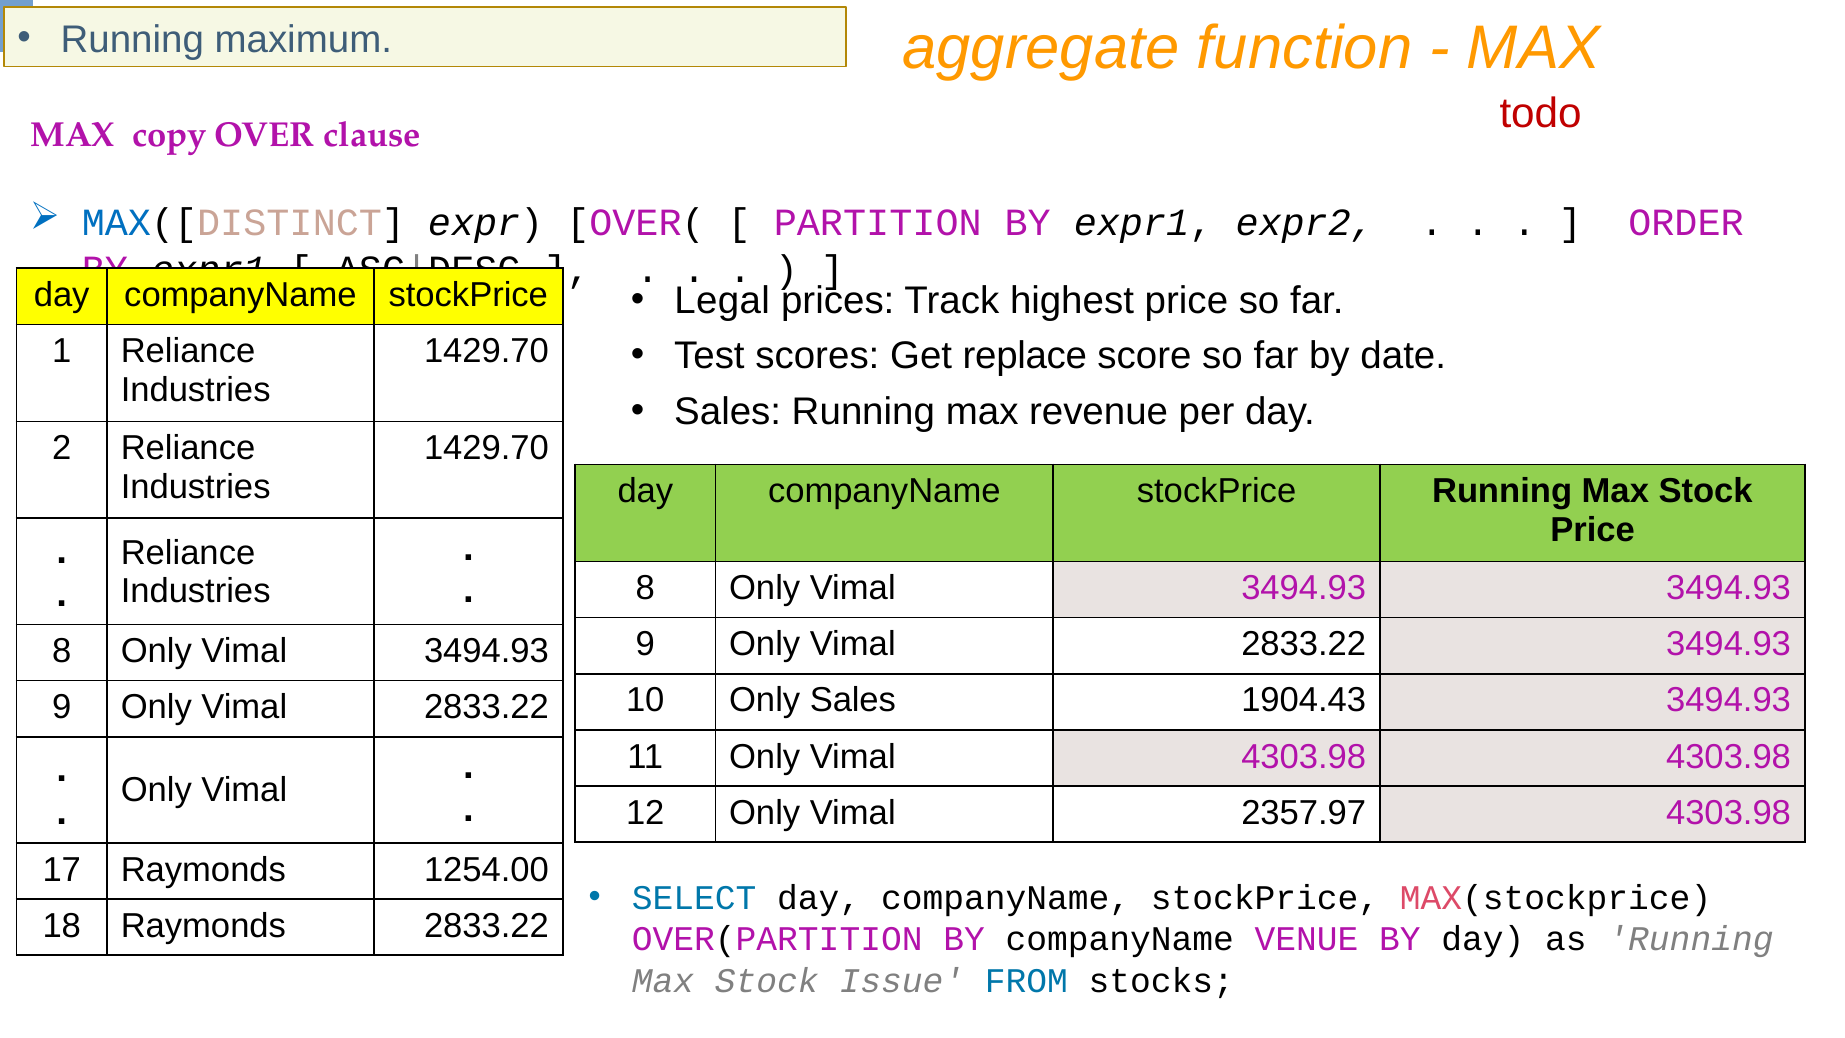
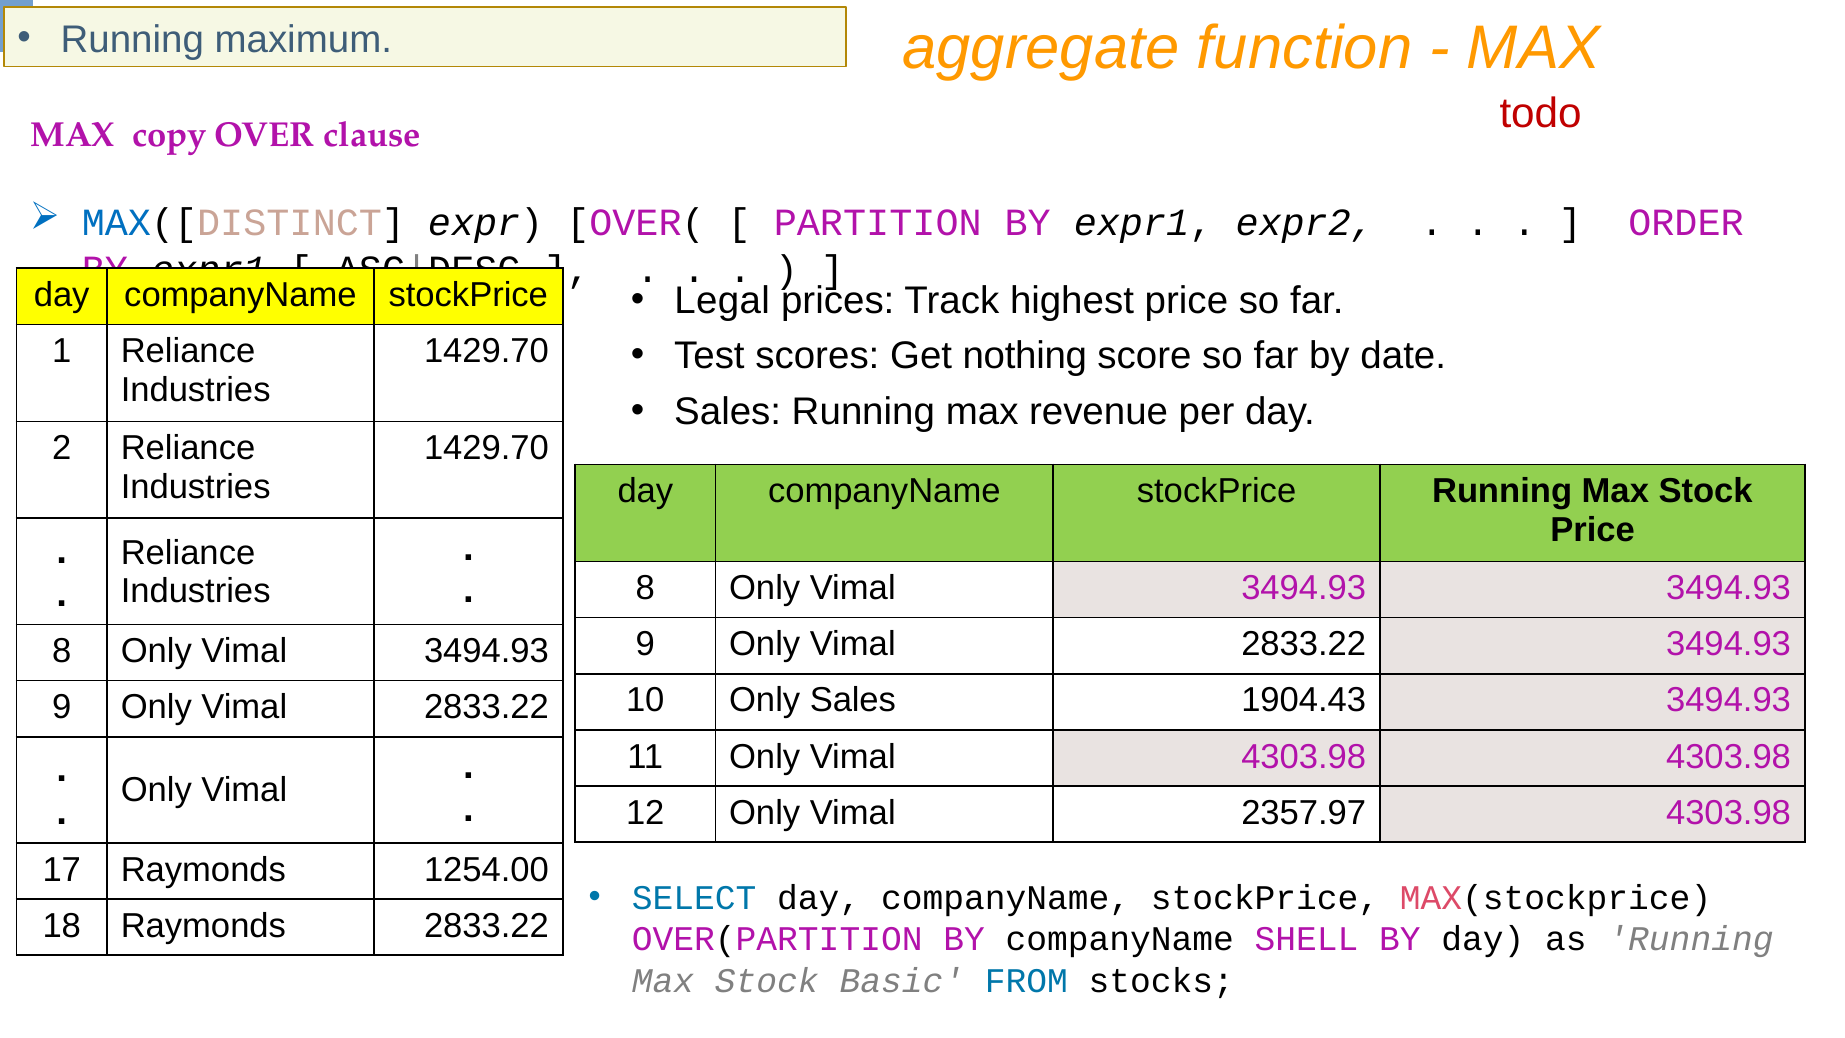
replace: replace -> nothing (1025, 356)
VENUE: VENUE -> SHELL (1307, 939)
Issue: Issue -> Basic (902, 981)
